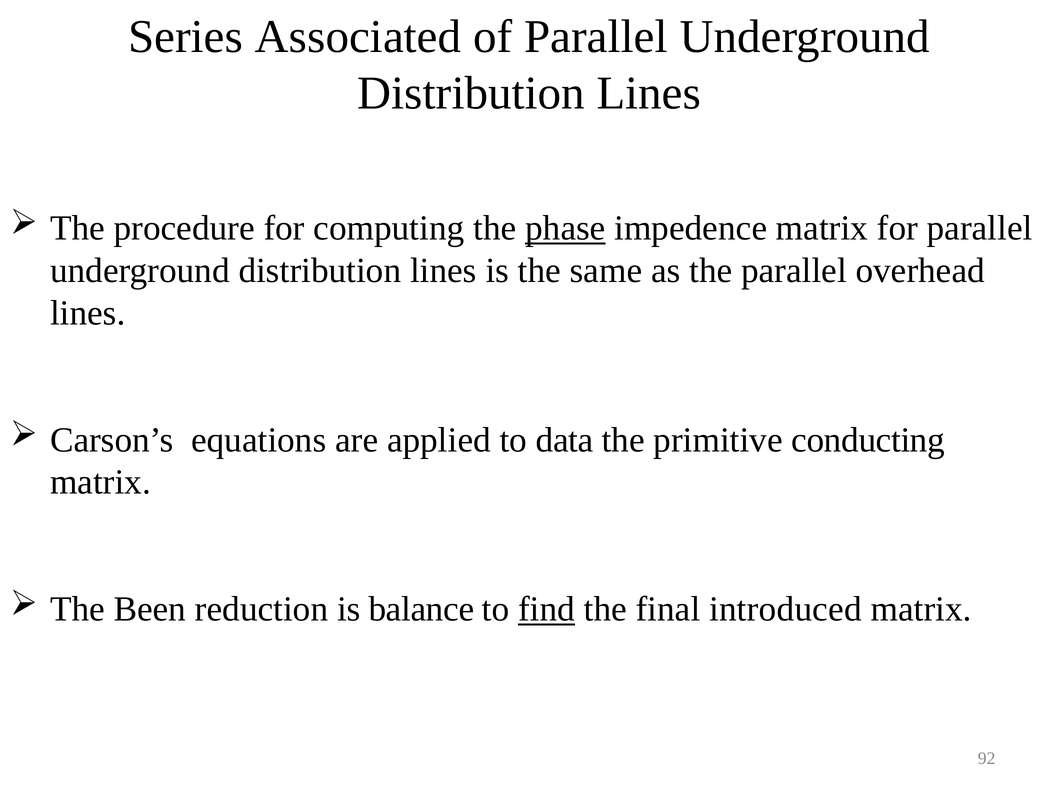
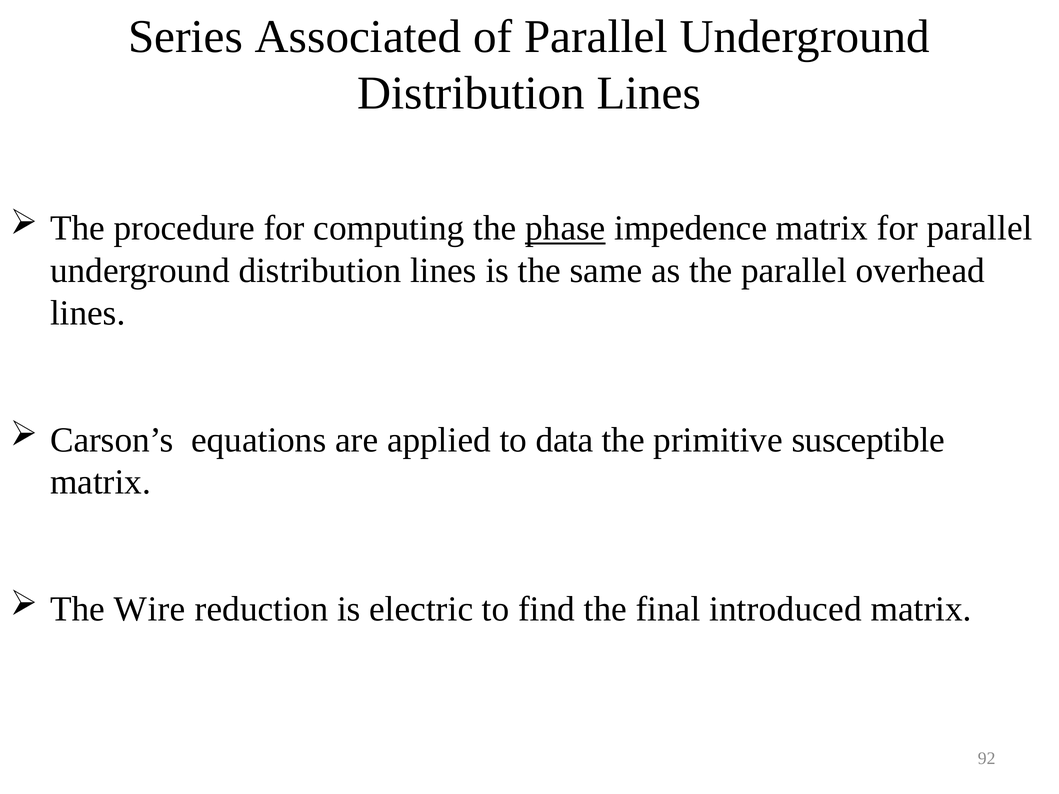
conducting: conducting -> susceptible (868, 440)
Been: Been -> Wire (150, 610)
balance: balance -> electric (421, 610)
find underline: present -> none (547, 610)
